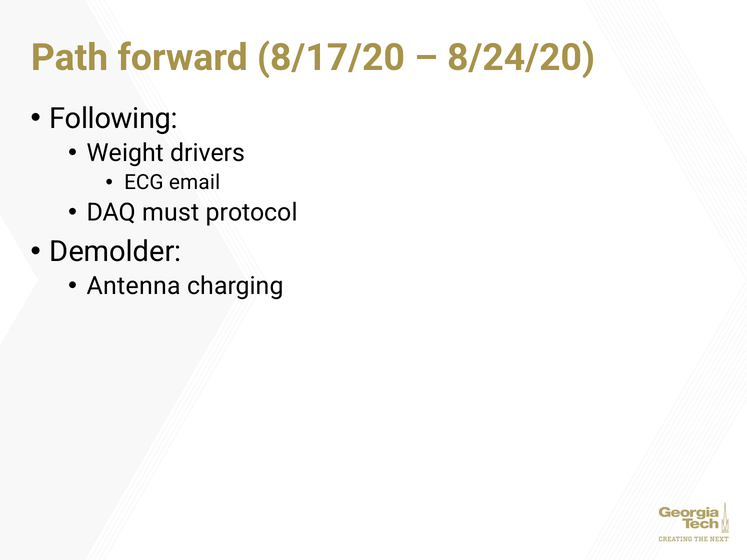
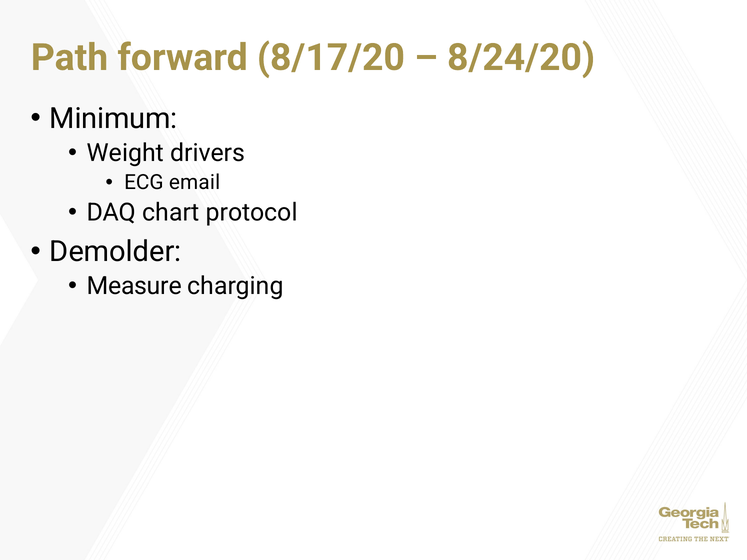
Following: Following -> Minimum (113, 119)
must: must -> chart (171, 213)
Antenna: Antenna -> Measure (134, 286)
